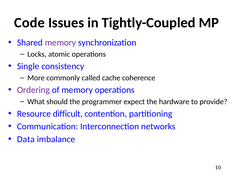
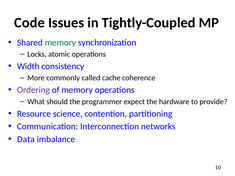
memory colour: purple -> green (60, 43)
Single: Single -> Width (28, 66)
difficult: difficult -> science (68, 114)
